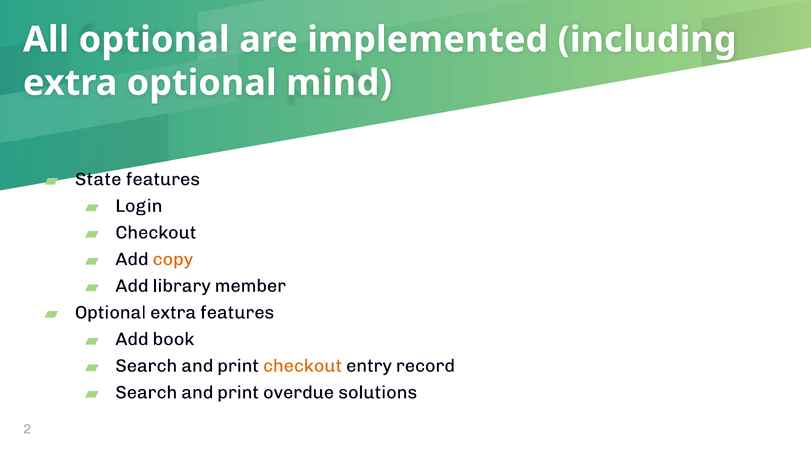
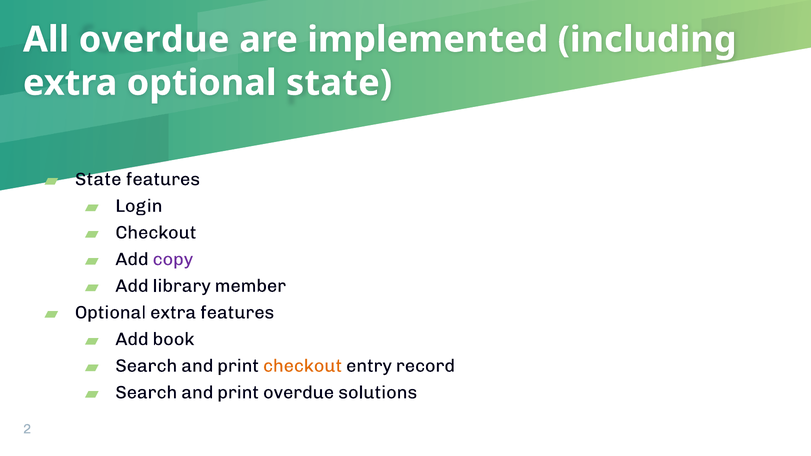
All optional: optional -> overdue (154, 40)
optional mind: mind -> state (339, 83)
copy colour: orange -> purple (173, 259)
